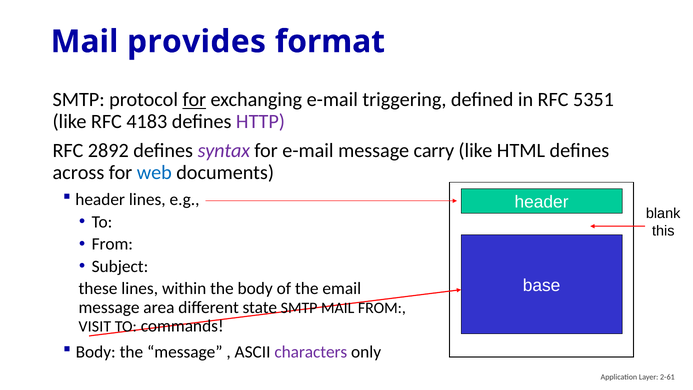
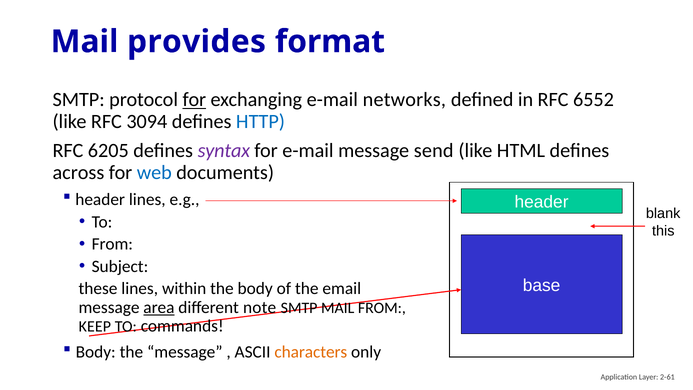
triggering: triggering -> networks (404, 100)
5351: 5351 -> 6552 (593, 100)
4183: 4183 -> 3094 (147, 122)
HTTP colour: purple -> blue (260, 122)
2892: 2892 -> 6205 (108, 151)
carry: carry -> send (434, 151)
area underline: none -> present (159, 307)
state: state -> note (260, 307)
VISIT: VISIT -> KEEP (95, 326)
characters colour: purple -> orange (311, 352)
